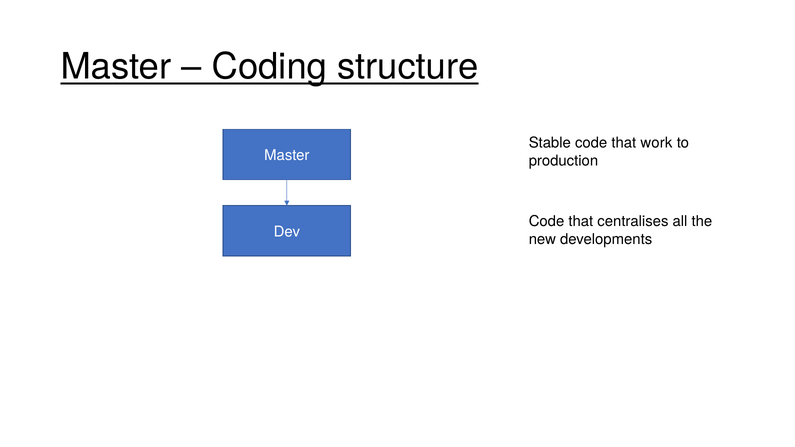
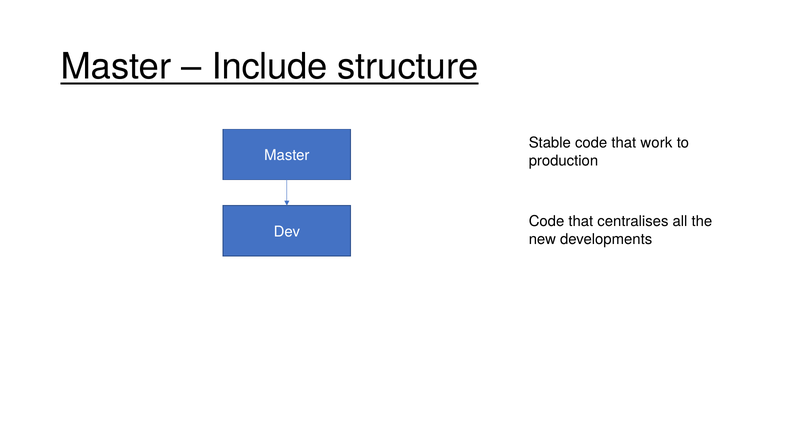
Coding: Coding -> Include (270, 67)
